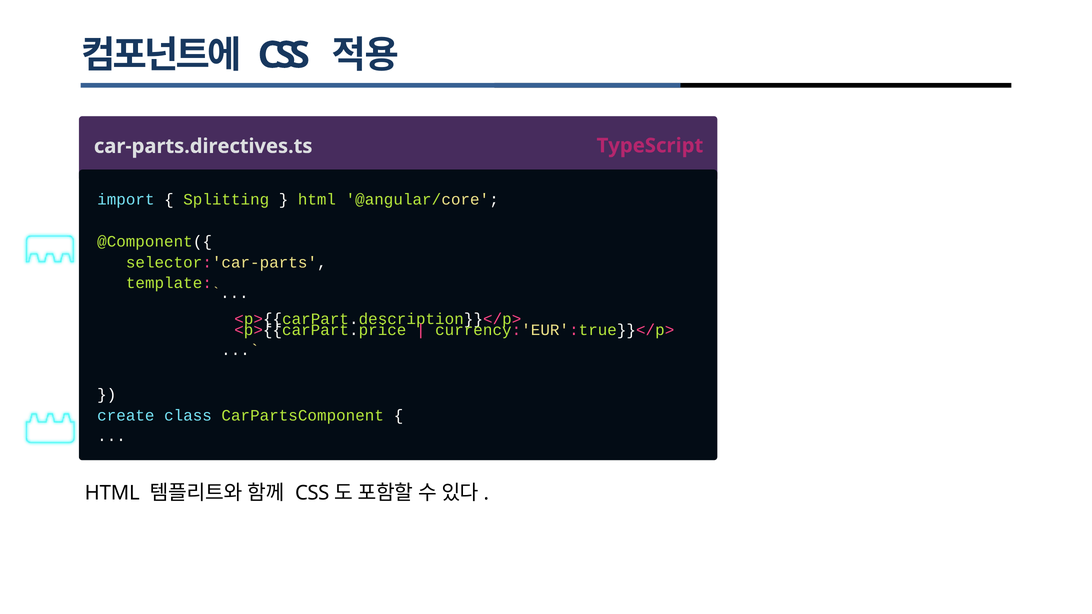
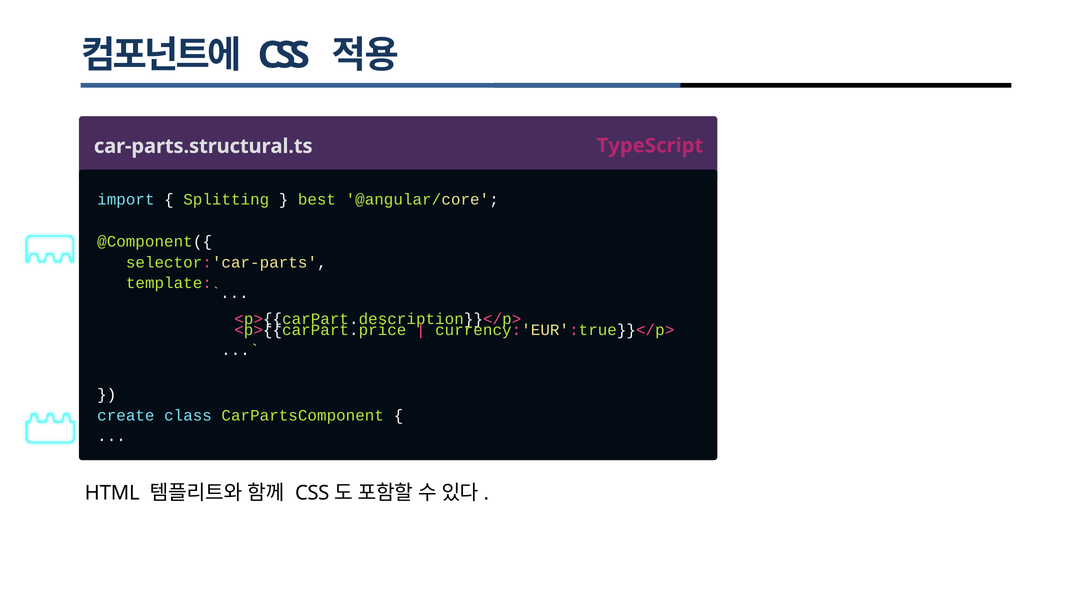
car-parts.directives.ts: car-parts.directives.ts -> car-parts.structural.ts (203, 146)
html: html -> best (317, 200)
